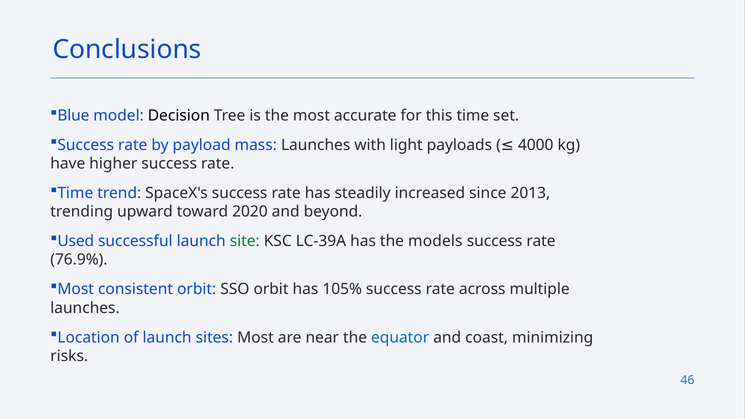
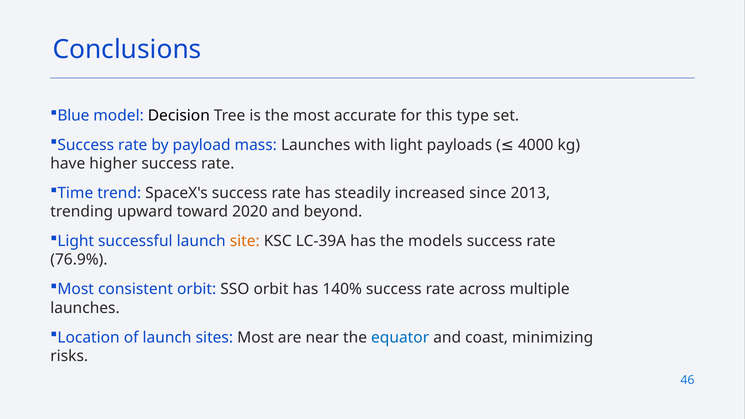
this time: time -> type (473, 115)
Used: Used -> Light (76, 241)
site colour: green -> orange (245, 241)
105%: 105% -> 140% (342, 289)
